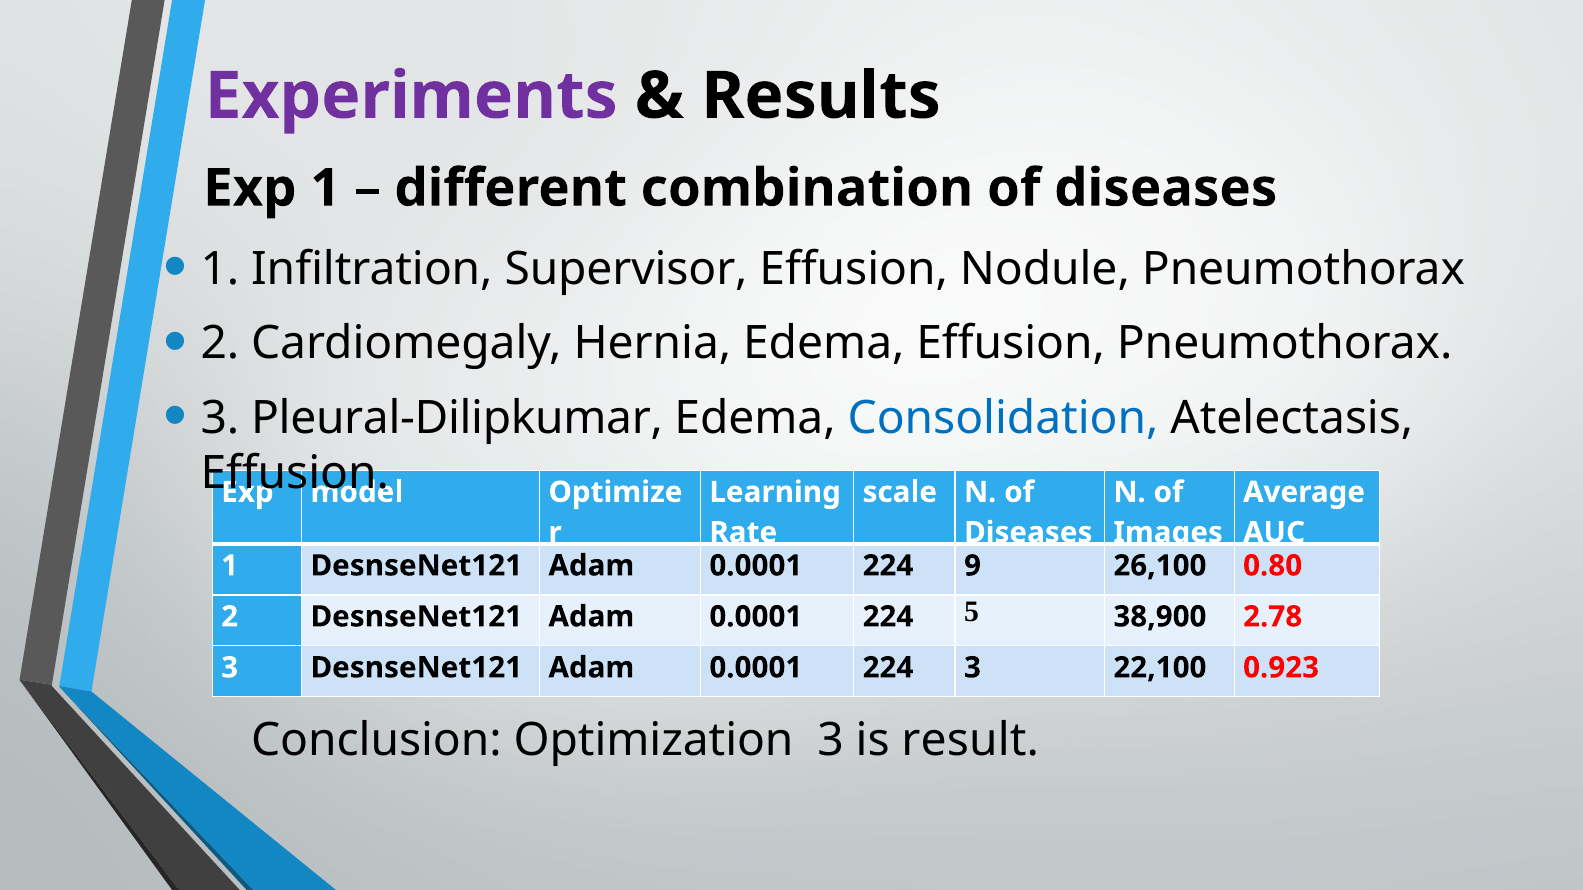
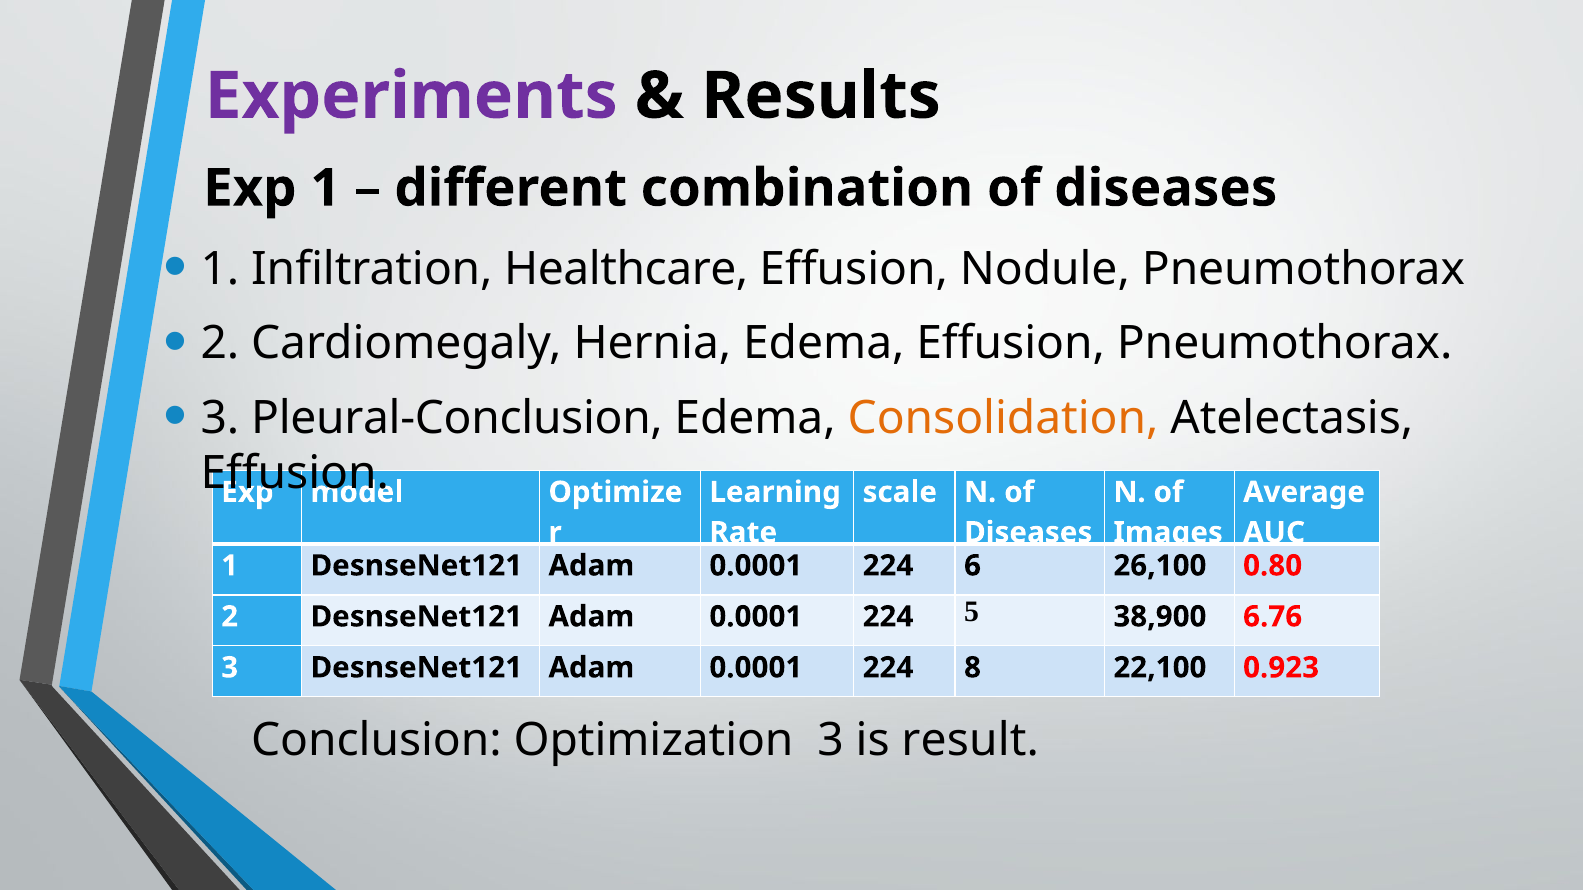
Supervisor: Supervisor -> Healthcare (626, 269)
Pleural-Dilipkumar: Pleural-Dilipkumar -> Pleural-Conclusion (457, 418)
Consolidation colour: blue -> orange (1003, 418)
9: 9 -> 6 (973, 566)
2.78: 2.78 -> 6.76 (1273, 617)
224 3: 3 -> 8 (973, 668)
